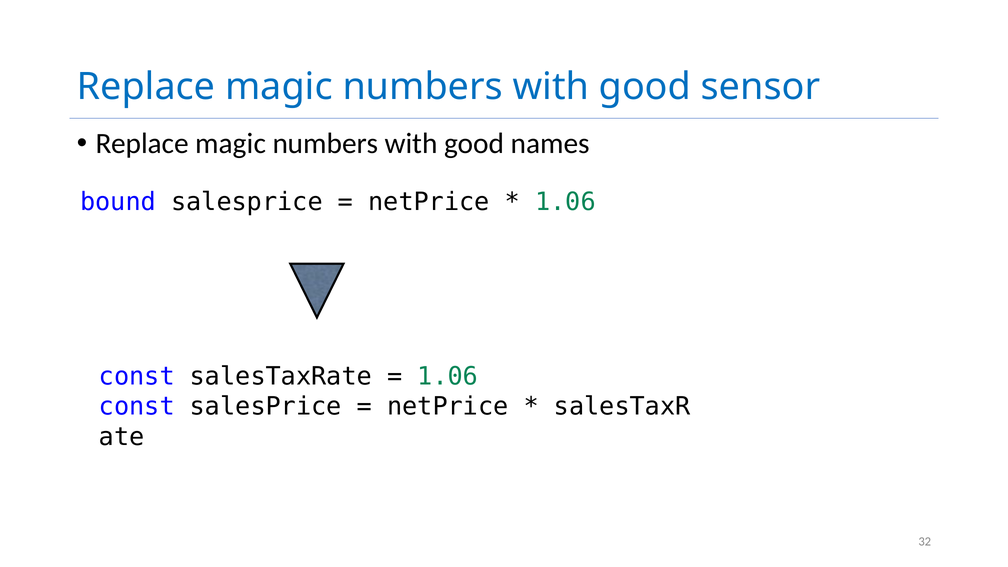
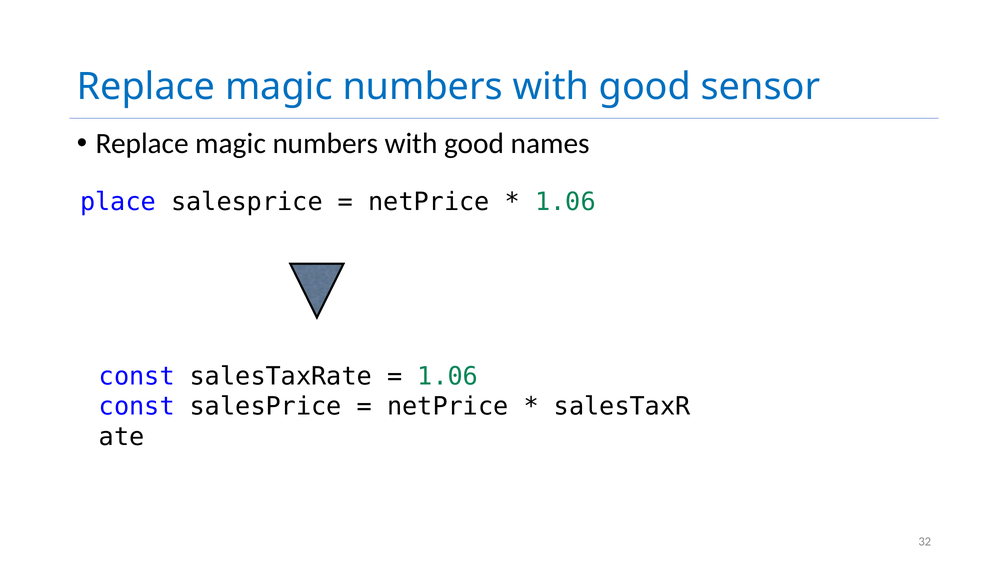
bound: bound -> place (118, 202)
